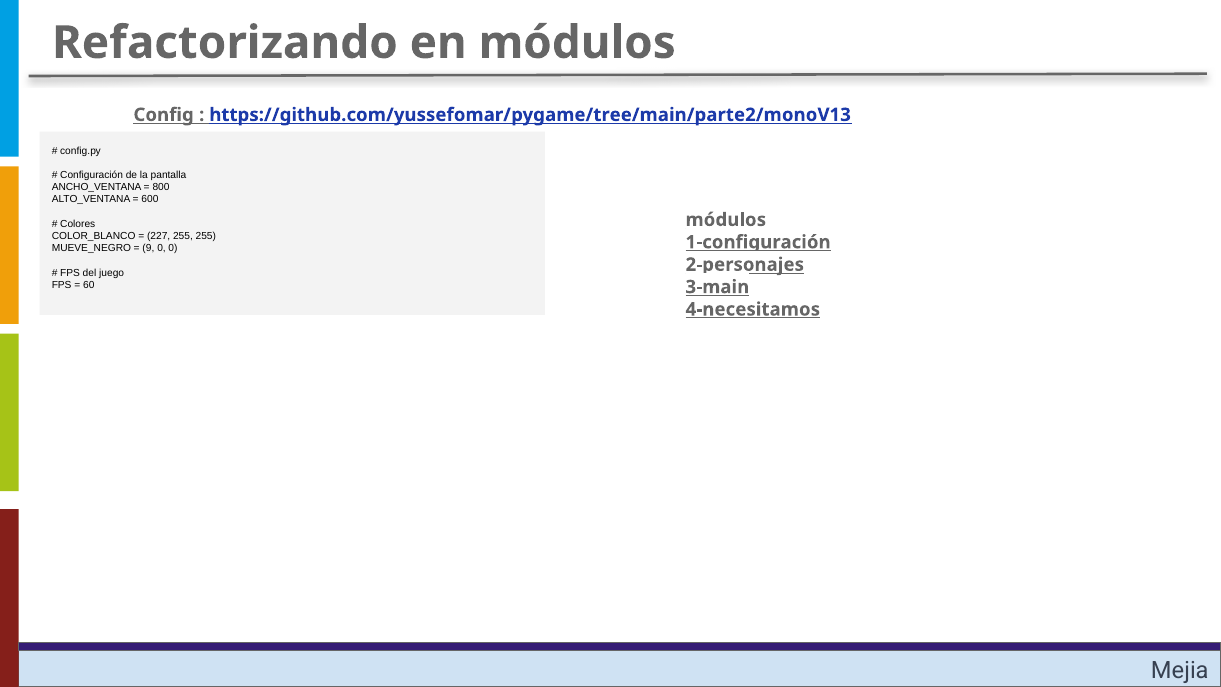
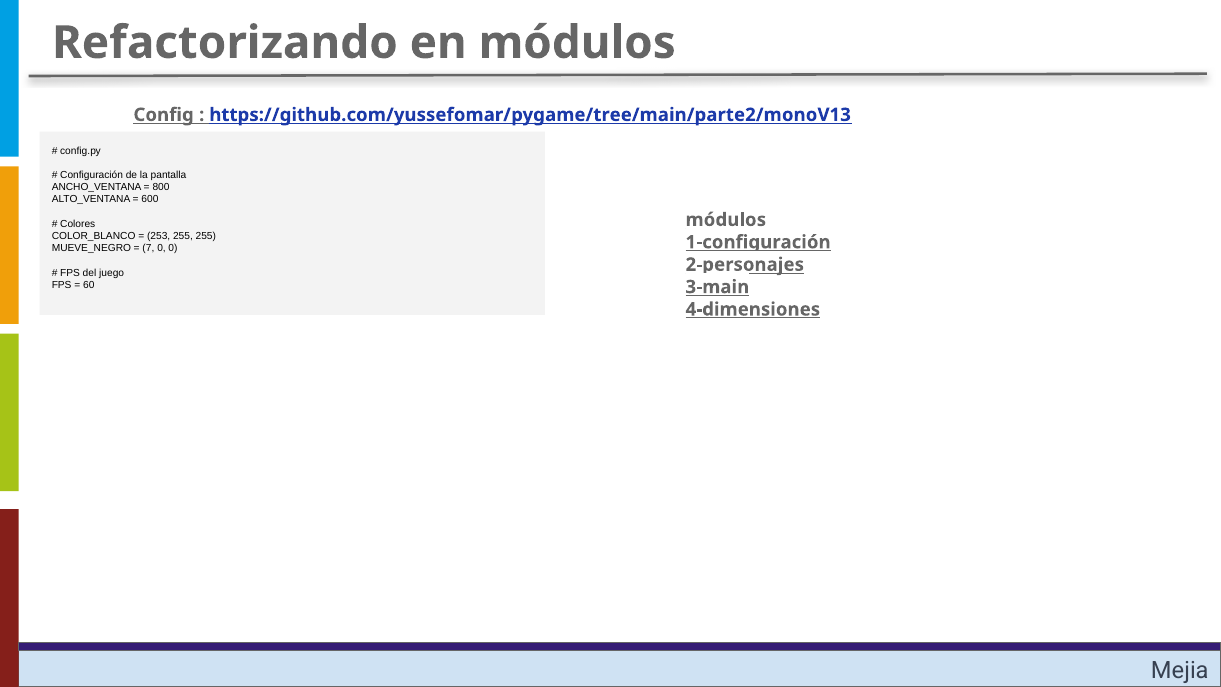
227: 227 -> 253 (159, 236)
9: 9 -> 7 (148, 248)
4-necesitamos: 4-necesitamos -> 4-dimensiones (753, 309)
